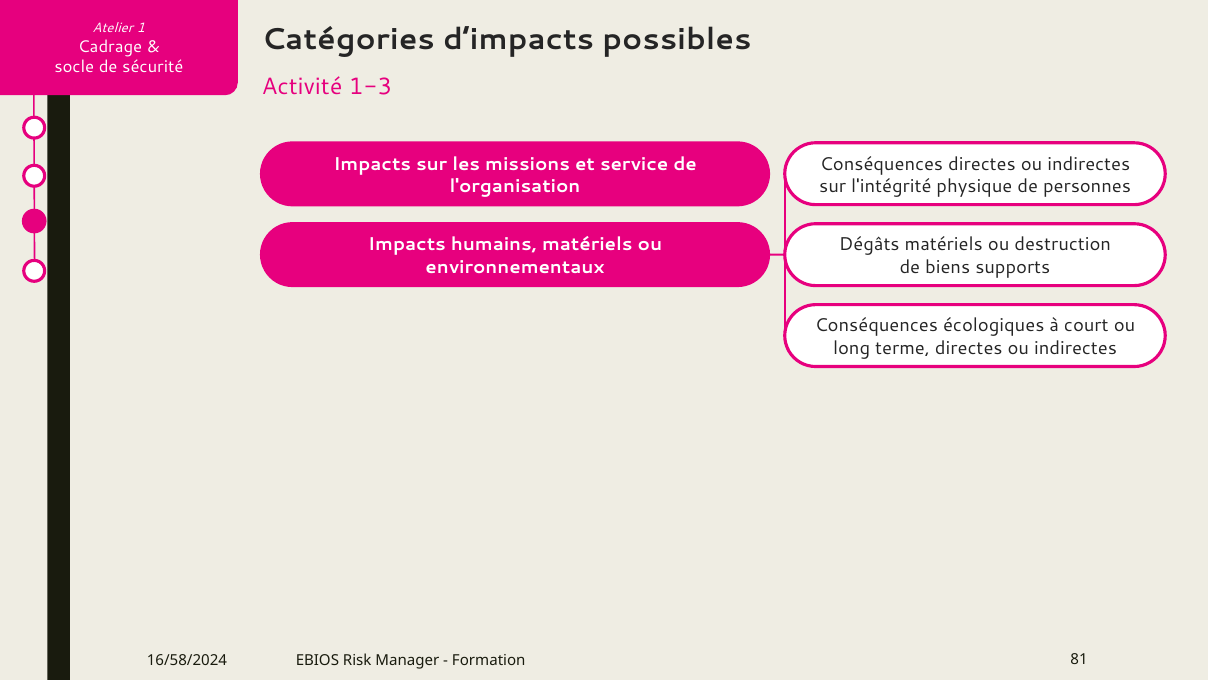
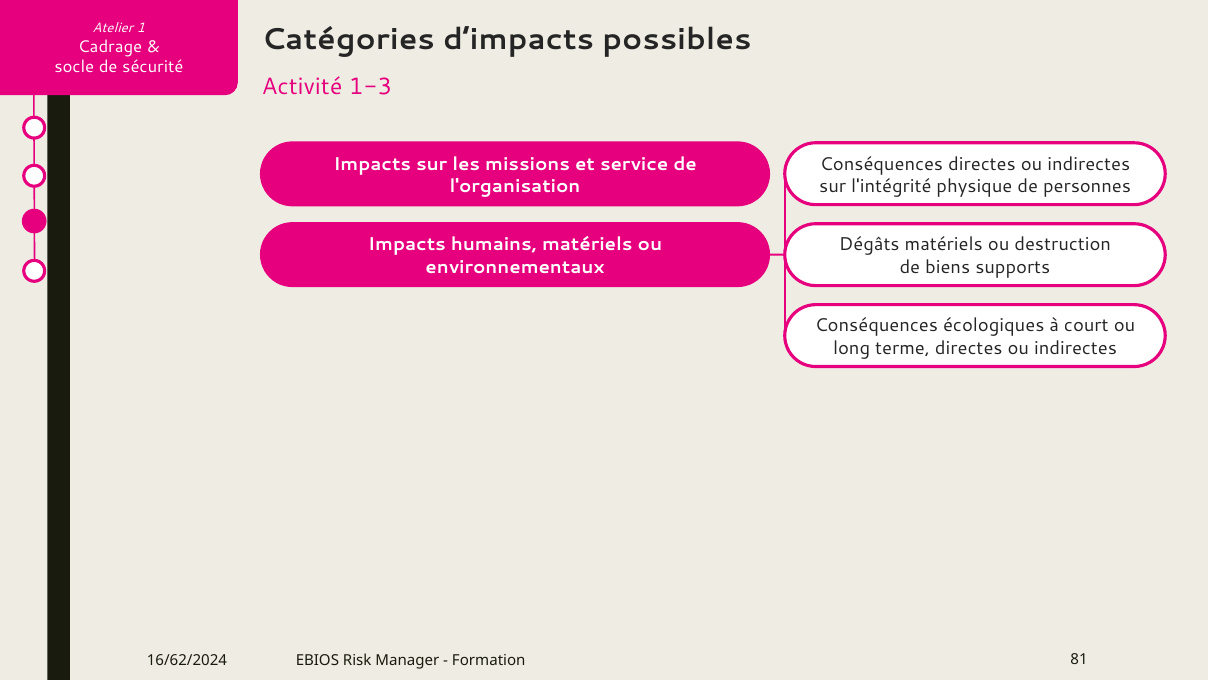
16/58/2024: 16/58/2024 -> 16/62/2024 (187, 660)
